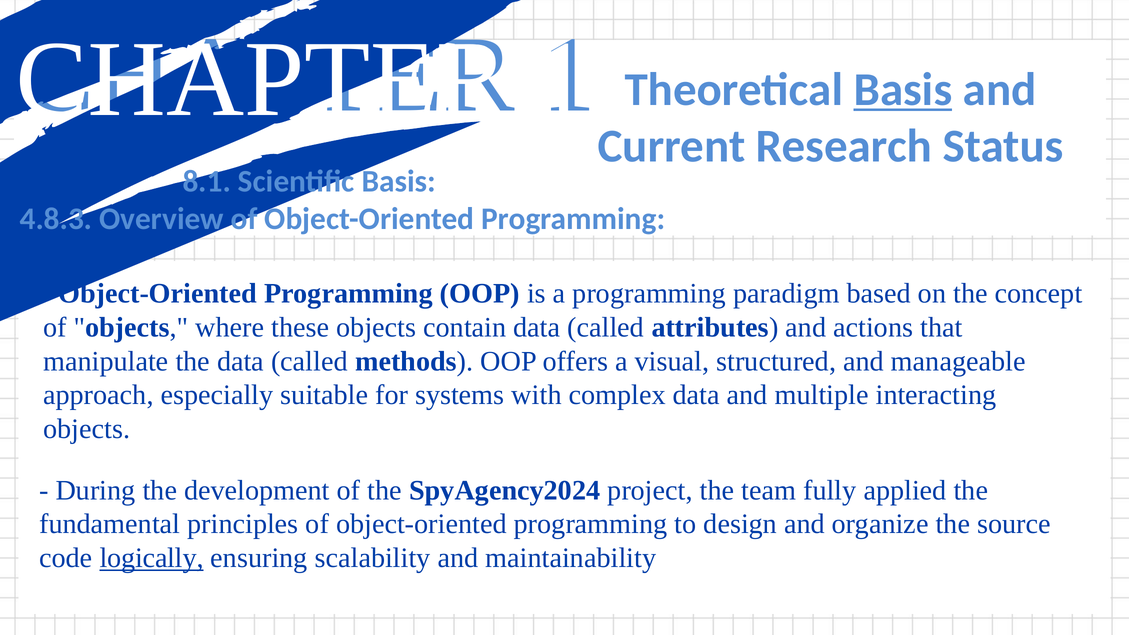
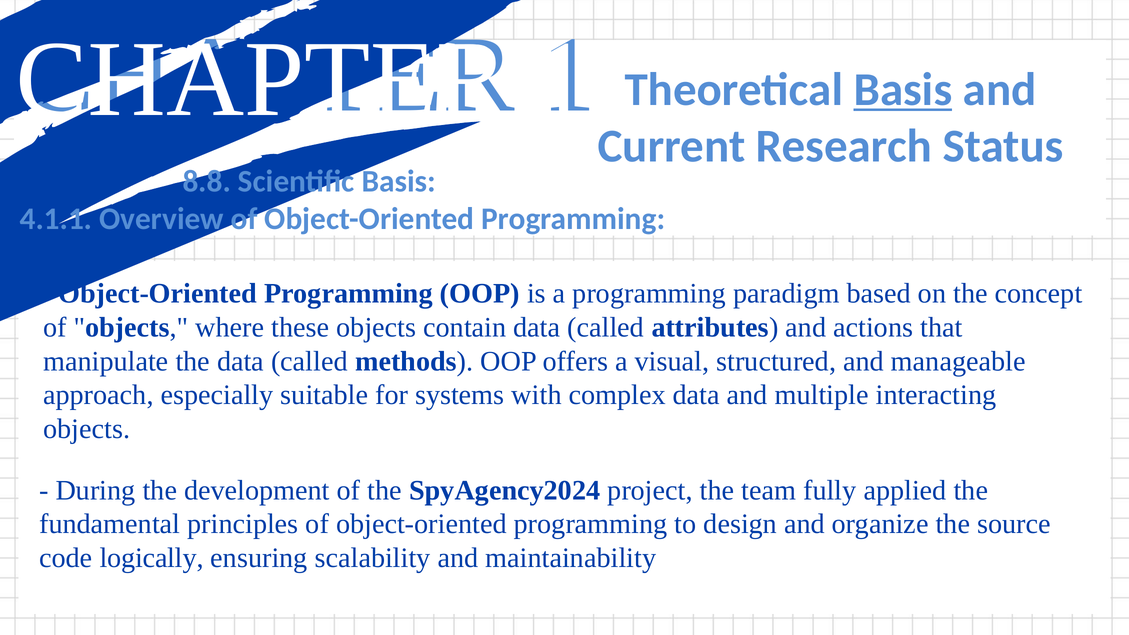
8.1: 8.1 -> 8.8 (207, 181)
4.8.3: 4.8.3 -> 4.1.1 (56, 219)
logically underline: present -> none (152, 558)
